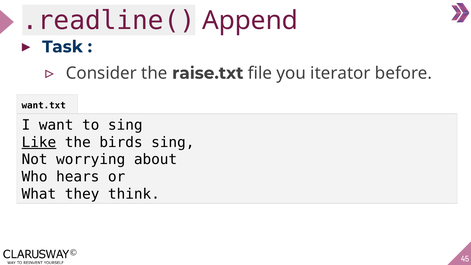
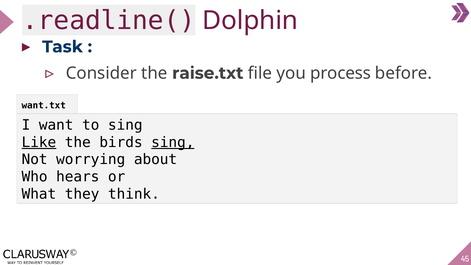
Append: Append -> Dolphin (250, 20)
iterator: iterator -> process (341, 73)
sing underline: none -> present (173, 142)
